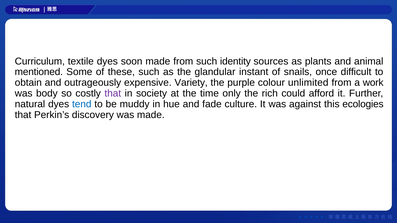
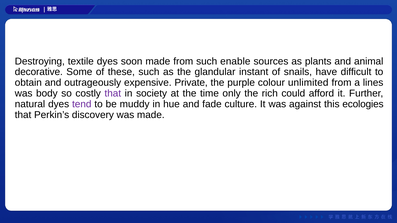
Curriculum: Curriculum -> Destroying (40, 61)
identity: identity -> enable (235, 61)
mentioned: mentioned -> decorative (39, 72)
once: once -> have (326, 72)
Variety: Variety -> Private (191, 83)
work: work -> lines (373, 83)
tend colour: blue -> purple (82, 104)
